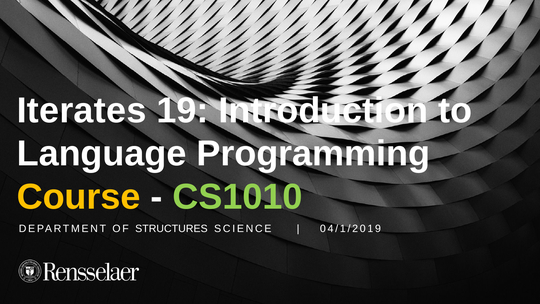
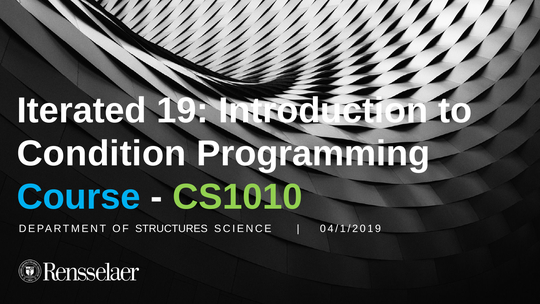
Iterates: Iterates -> Iterated (82, 110)
Language: Language -> Condition (102, 154)
Course colour: yellow -> light blue (79, 197)
